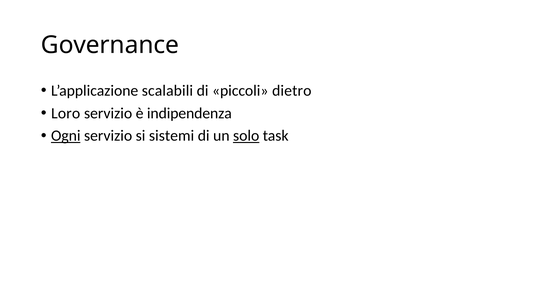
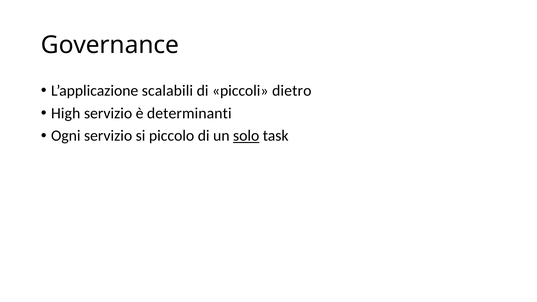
Loro: Loro -> High (66, 113)
indipendenza: indipendenza -> determinanti (189, 113)
Ogni underline: present -> none (66, 136)
sistemi: sistemi -> piccolo (172, 136)
